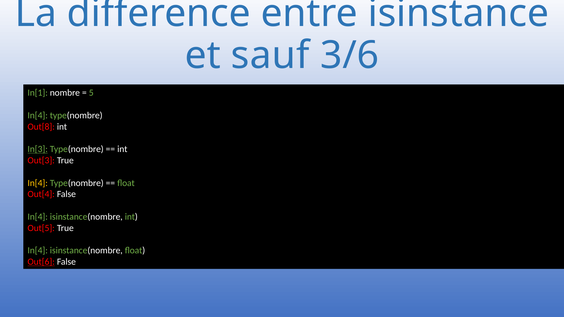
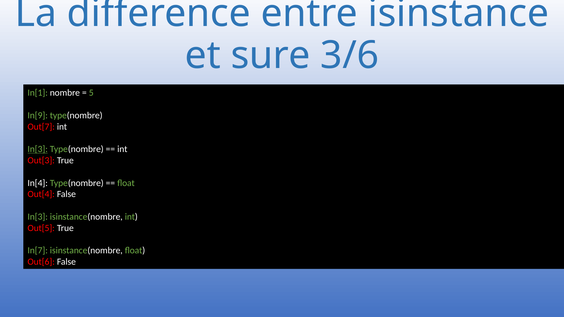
sauf: sauf -> sure (271, 55)
In[4: In[4 -> In[9 (38, 115)
Out[8: Out[8 -> Out[7 (41, 127)
In[4 colour: yellow -> white (38, 183)
In[4: In[4 -> In[3 (38, 217)
In[4: In[4 -> In[7 (38, 251)
Out[6 underline: present -> none (41, 262)
